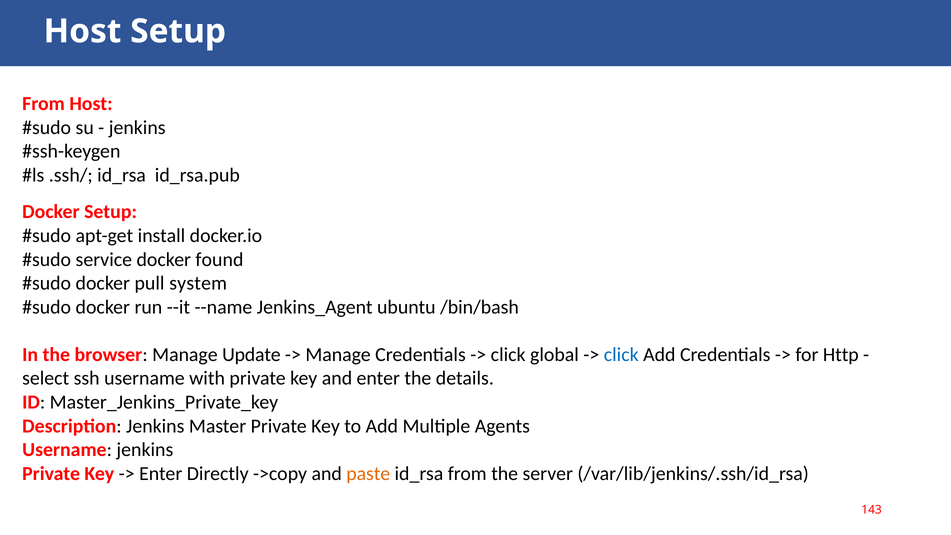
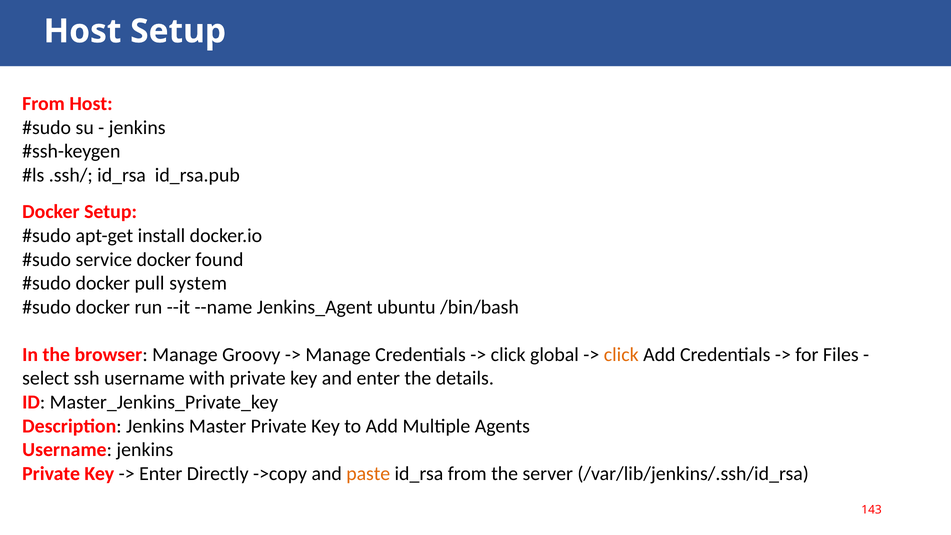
Update: Update -> Groovy (251, 355)
click colour: blue -> orange (621, 355)
Http: Http -> Files (841, 355)
